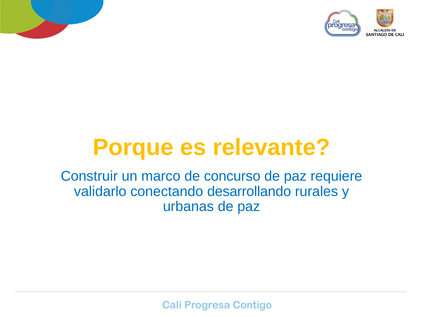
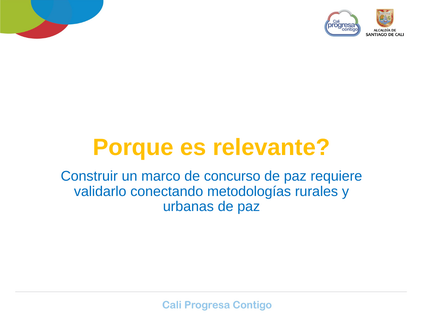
desarrollando: desarrollando -> metodologías (249, 192)
